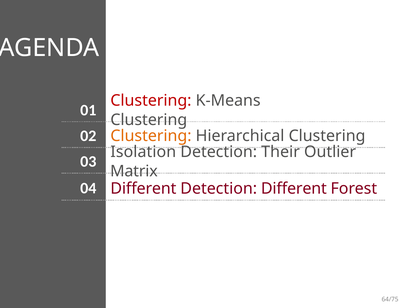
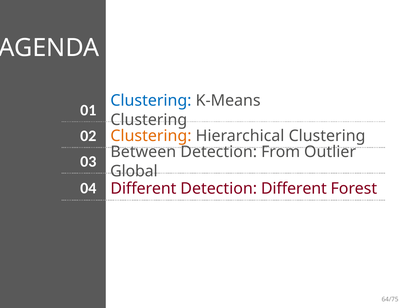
Clustering colour: red -> blue (151, 101)
Isolation: Isolation -> Between (143, 152)
Their: Their -> From (281, 152)
Matrix: Matrix -> Global (134, 171)
